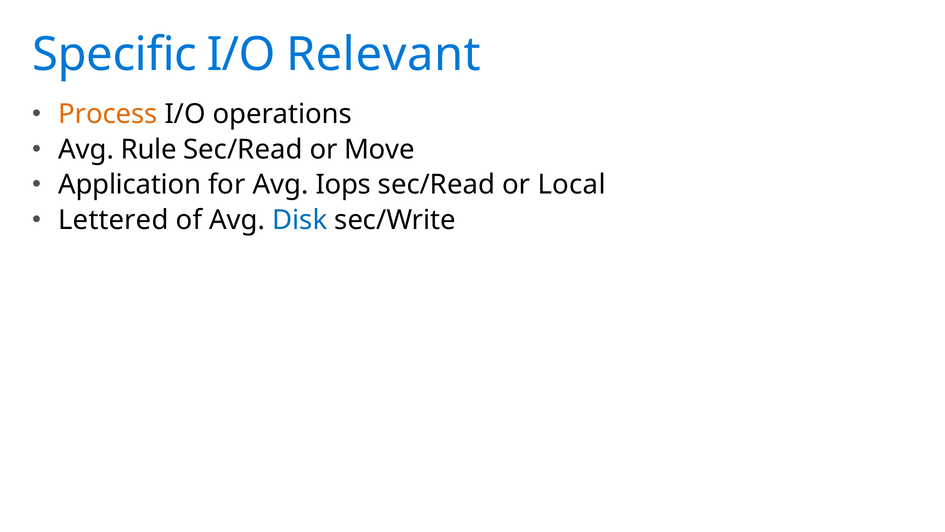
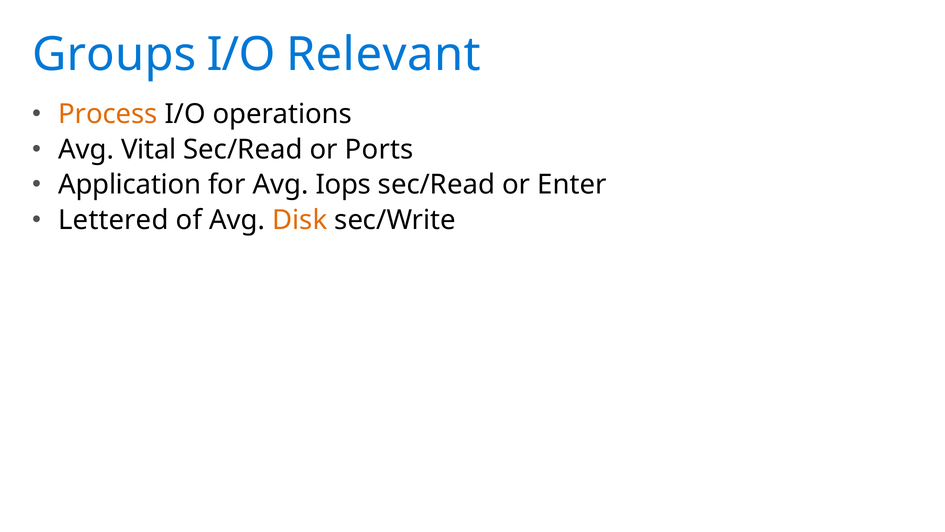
Specific: Specific -> Groups (114, 55)
Rule: Rule -> Vital (149, 149)
Move: Move -> Ports (379, 149)
Local: Local -> Enter (572, 185)
Disk colour: blue -> orange (300, 220)
